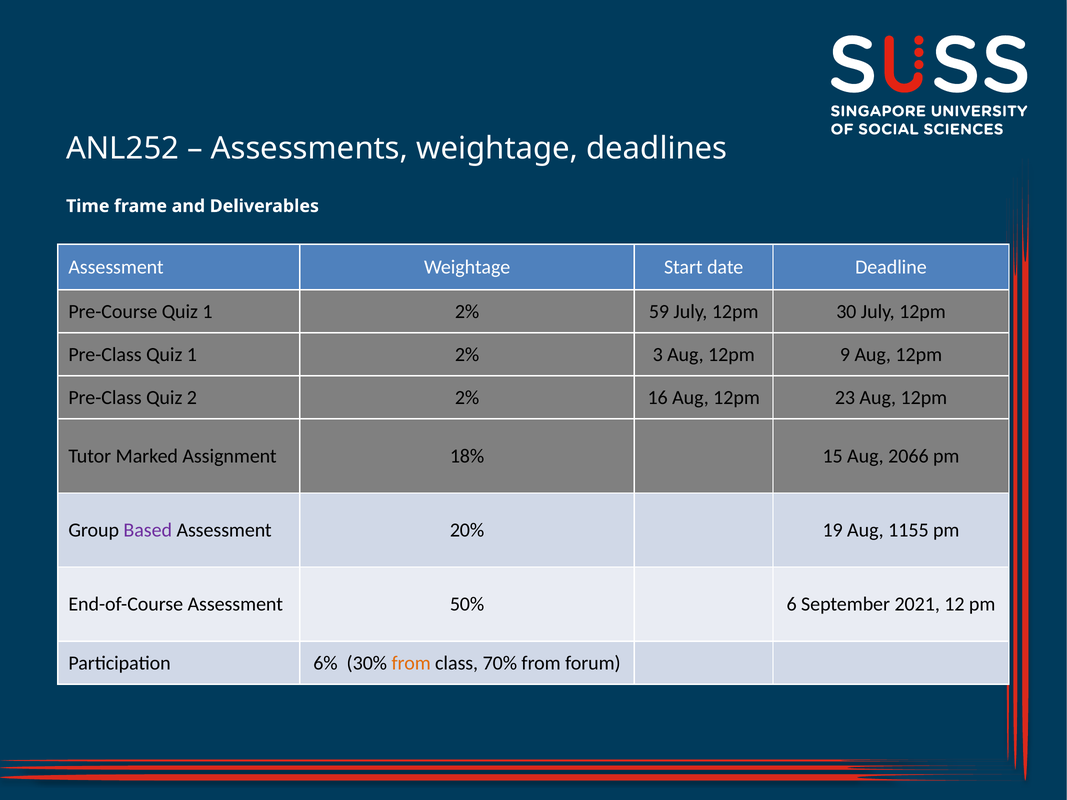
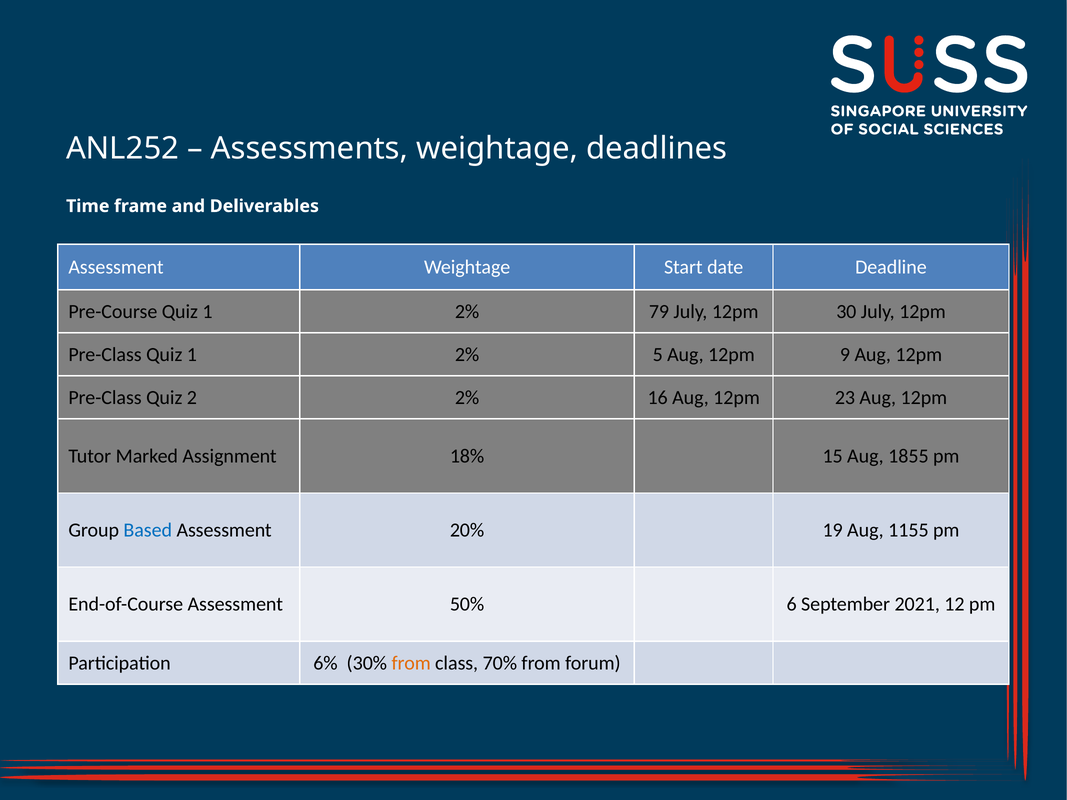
59: 59 -> 79 (659, 312)
3: 3 -> 5 (658, 355)
2066: 2066 -> 1855 (908, 456)
Based colour: purple -> blue (148, 530)
